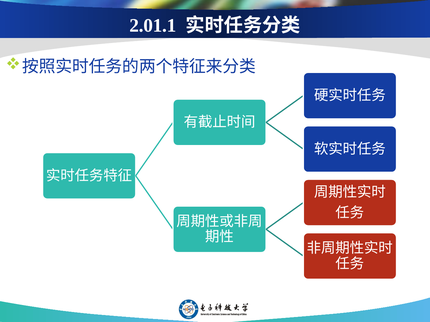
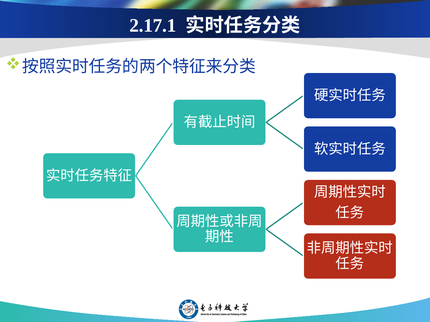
2.01.1: 2.01.1 -> 2.17.1 (153, 25)
